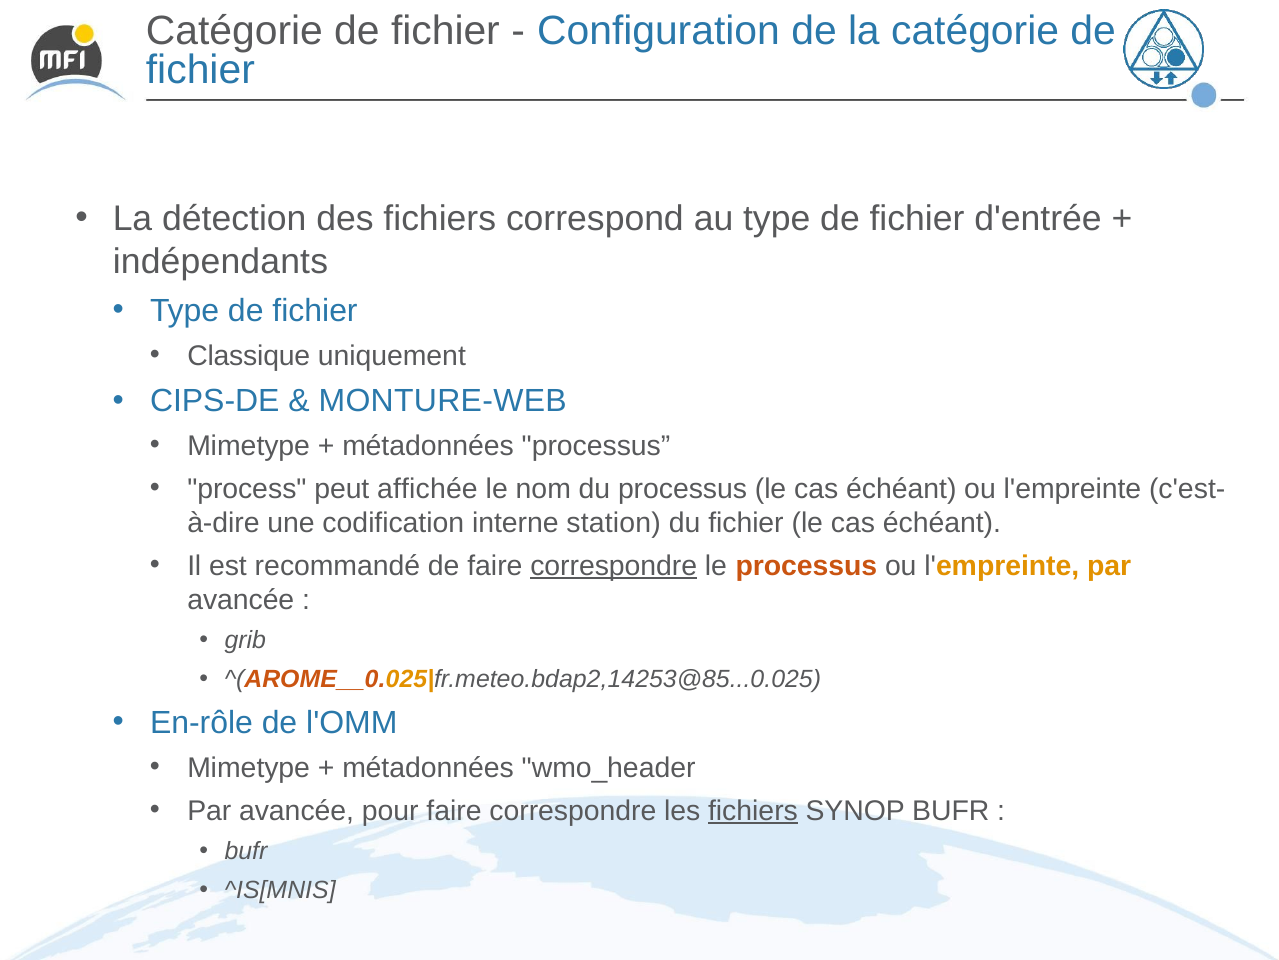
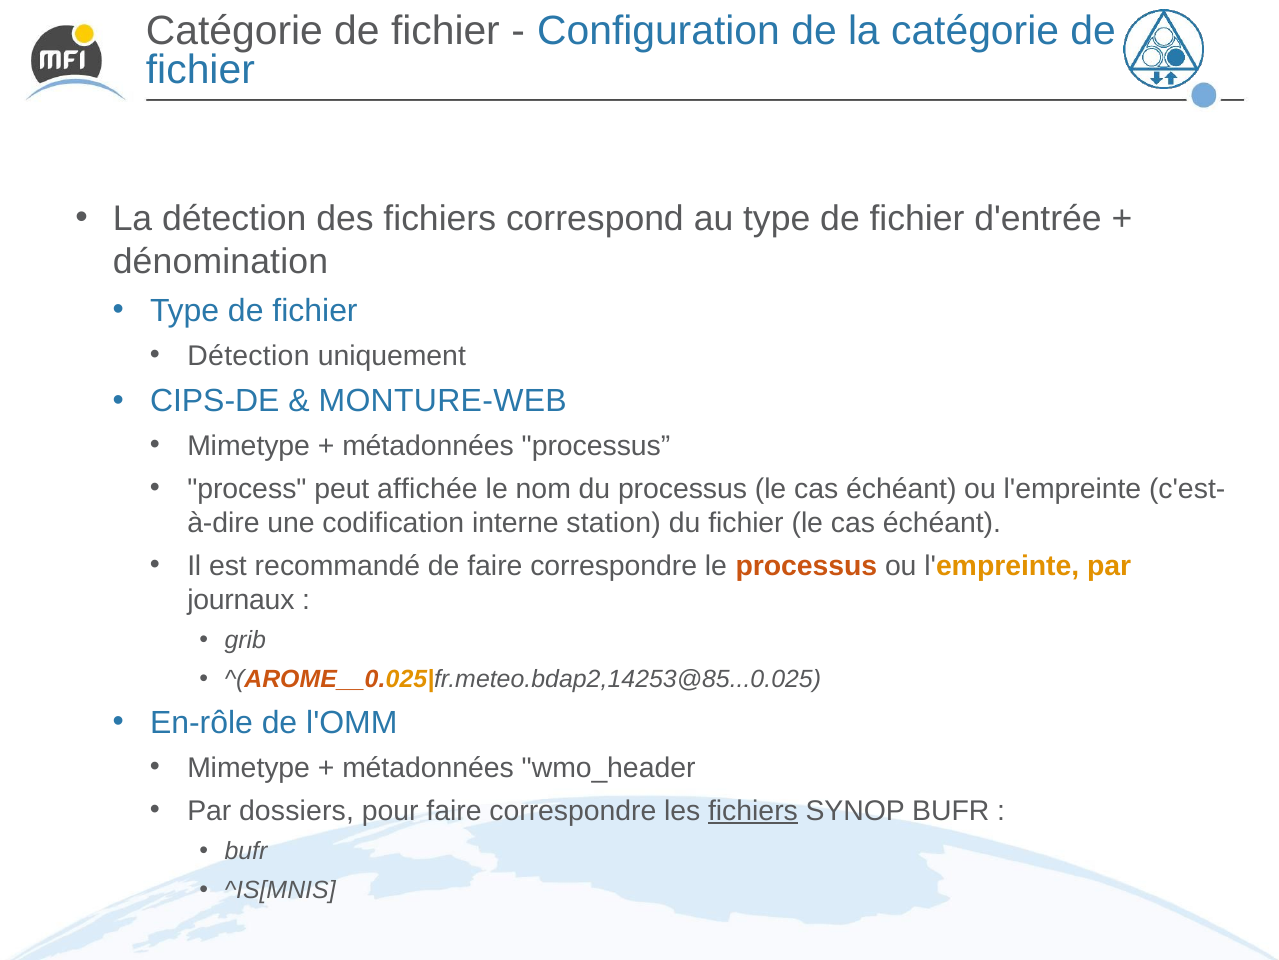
indépendants: indépendants -> dénomination (220, 262)
Classique: Classique -> Détection (248, 356)
correspondre underline: present -> none (614, 566)
avancée: avancée -> journaux (241, 600)
avancée: avancée -> dossiers (296, 810)
